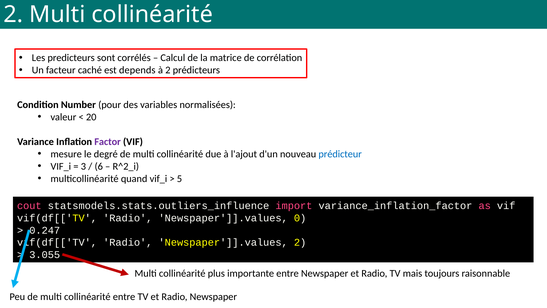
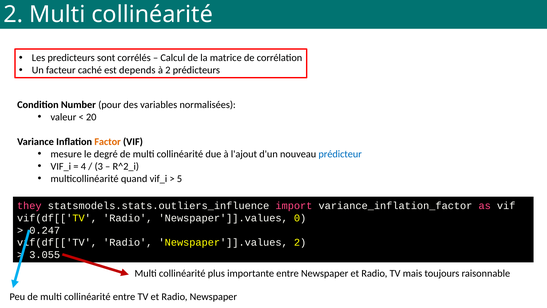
Factor colour: purple -> orange (108, 142)
3: 3 -> 4 (83, 166)
6: 6 -> 3 (99, 166)
cout: cout -> they (29, 205)
